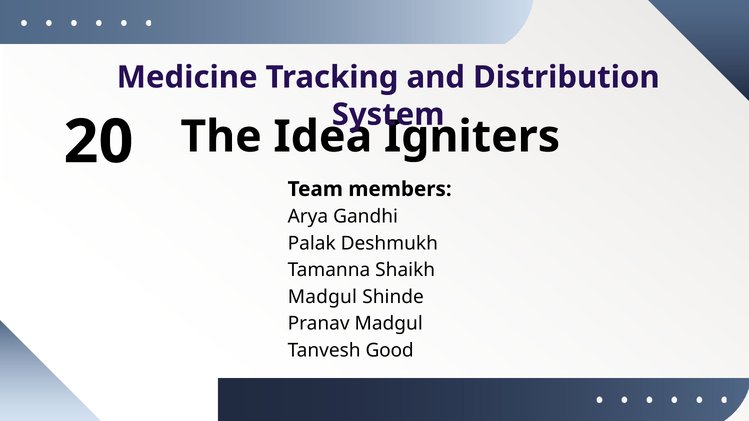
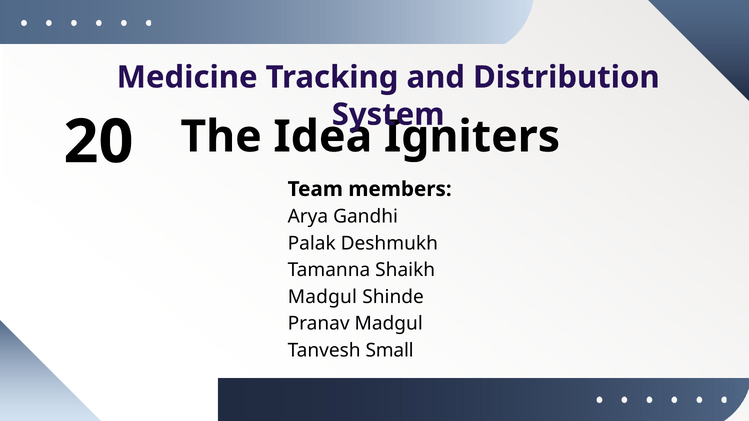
Good: Good -> Small (390, 351)
